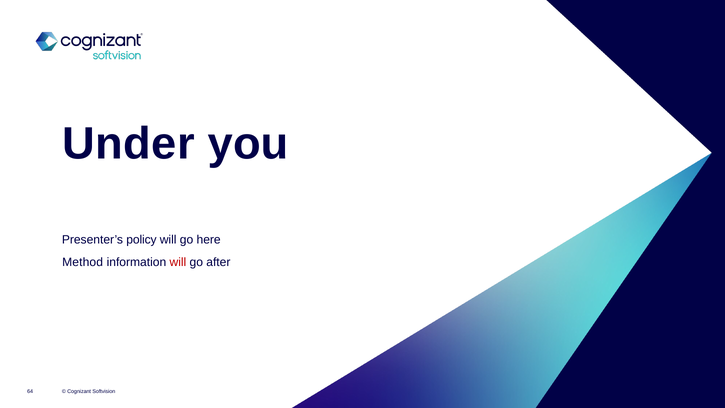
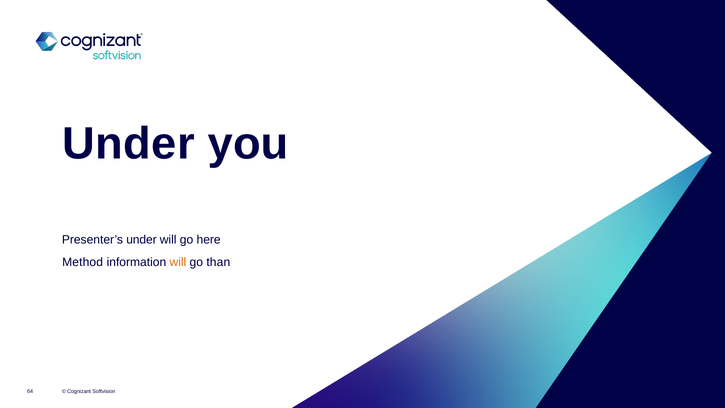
Presenter’s policy: policy -> under (141, 240)
will colour: red -> orange (178, 262)
after: after -> than (218, 262)
